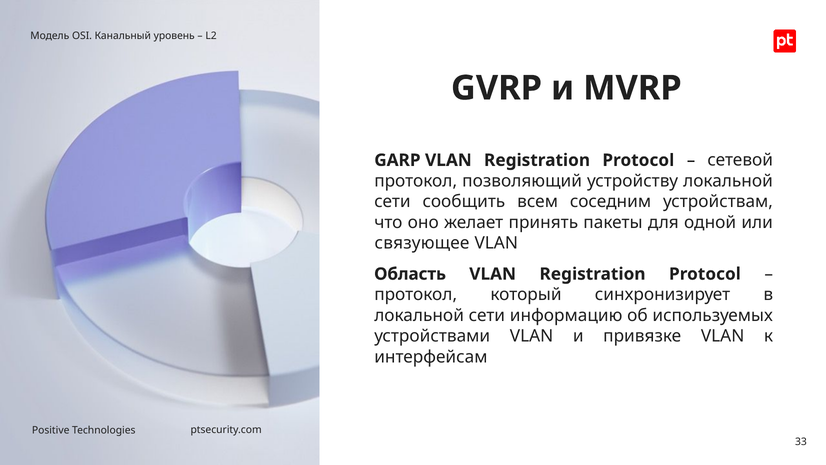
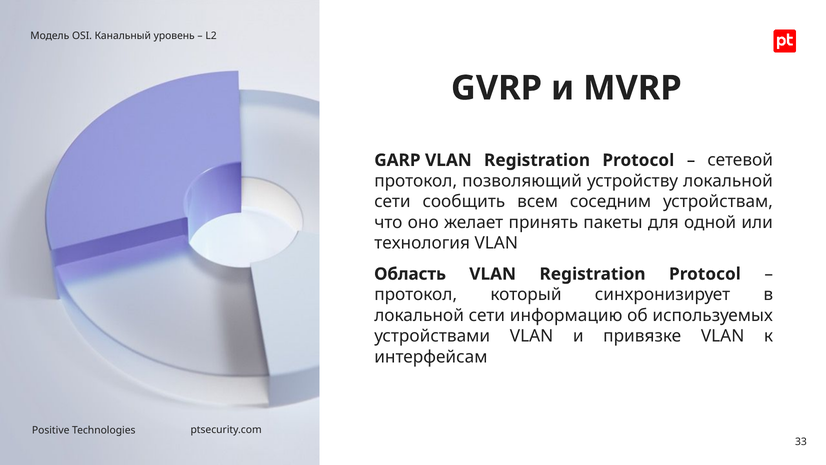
связующее: связующее -> технология (422, 243)
